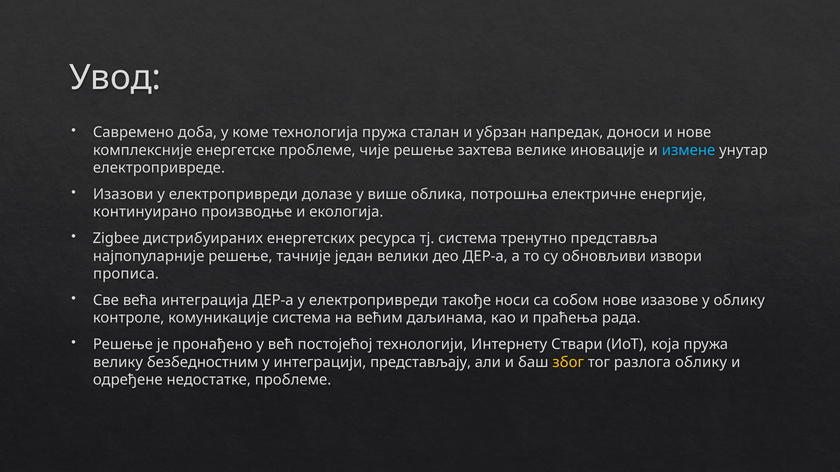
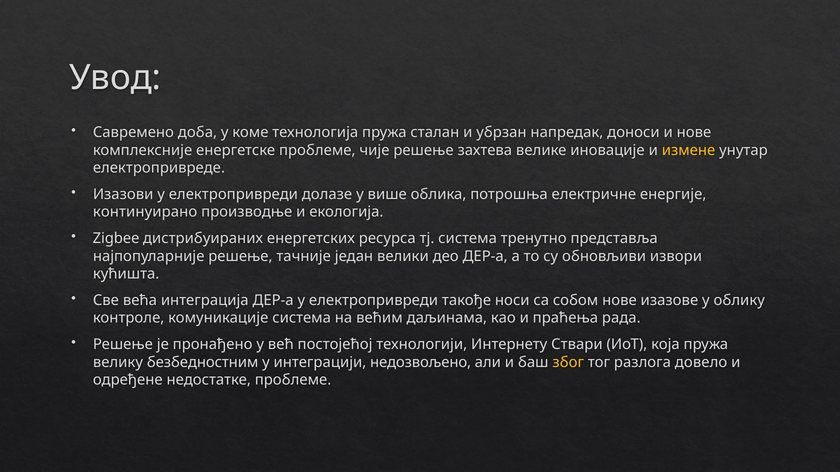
измене colour: light blue -> yellow (689, 150)
прописа: прописа -> кућишта (126, 274)
представљају: представљају -> недозвољено (421, 363)
разлога облику: облику -> довело (701, 363)
